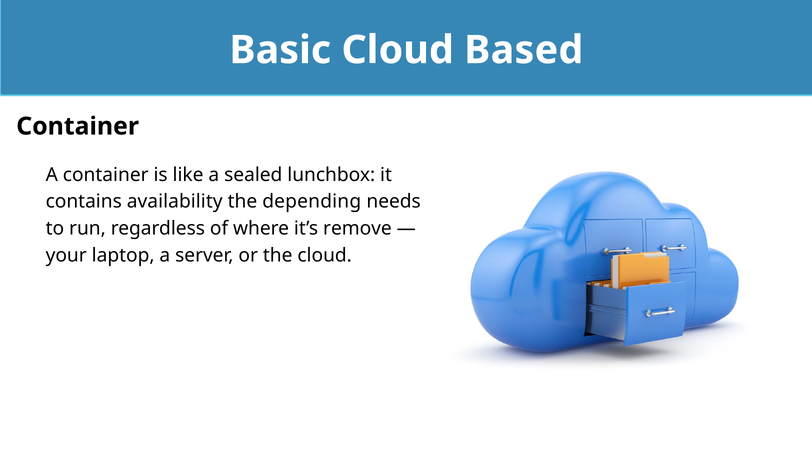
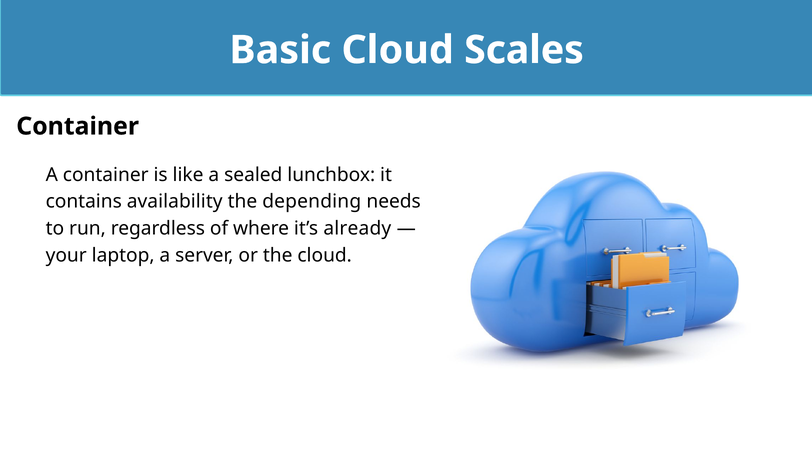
Based: Based -> Scales (524, 50)
remove: remove -> already (357, 228)
